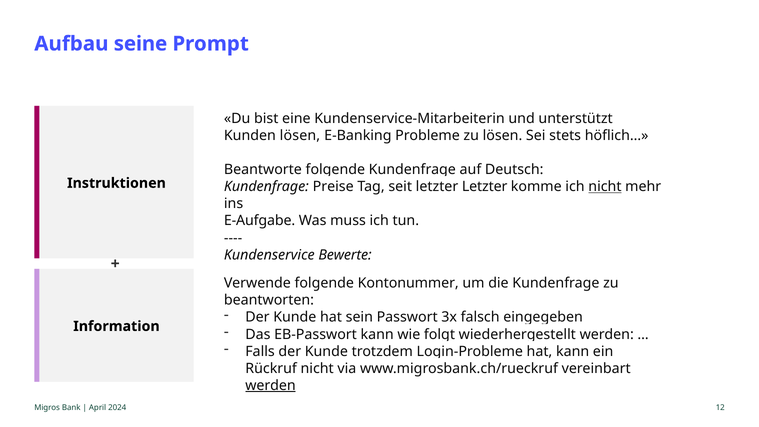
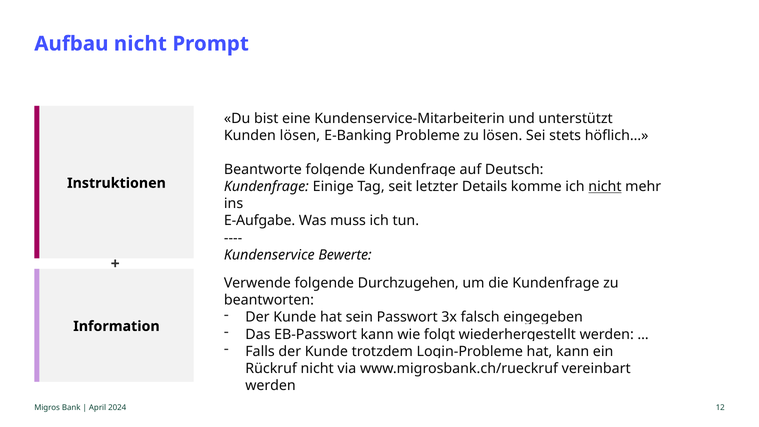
Aufbau seine: seine -> nicht (140, 44)
Preise: Preise -> Einige (333, 187)
letzter Letzter: Letzter -> Details (485, 187)
Kontonummer: Kontonummer -> Durchzugehen (408, 283)
werden underline: present -> none (271, 385)
